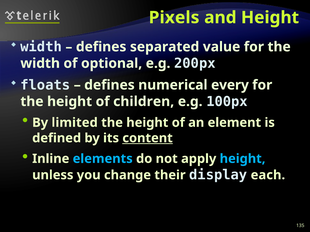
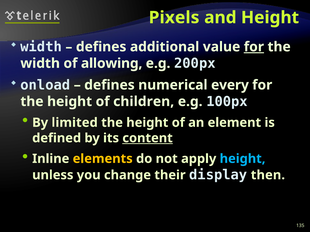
separated: separated -> additional (165, 47)
for underline: none -> present (254, 47)
optional: optional -> allowing (112, 63)
floats: floats -> onload (45, 85)
elements colour: light blue -> yellow (103, 159)
each: each -> then (268, 175)
